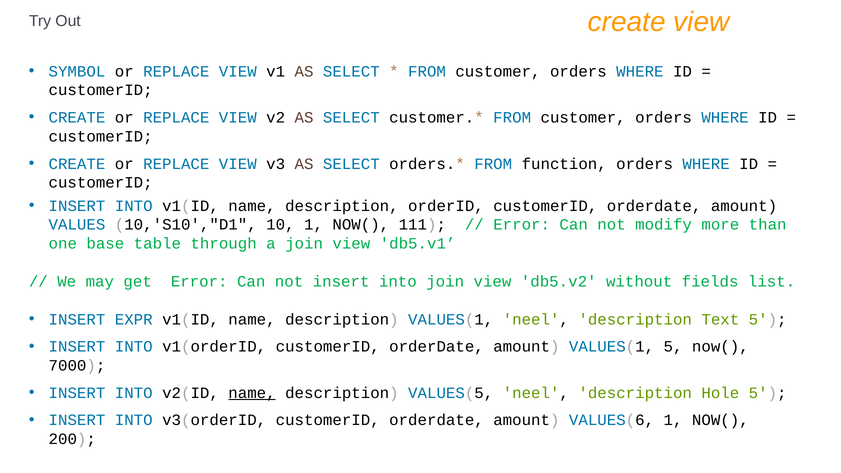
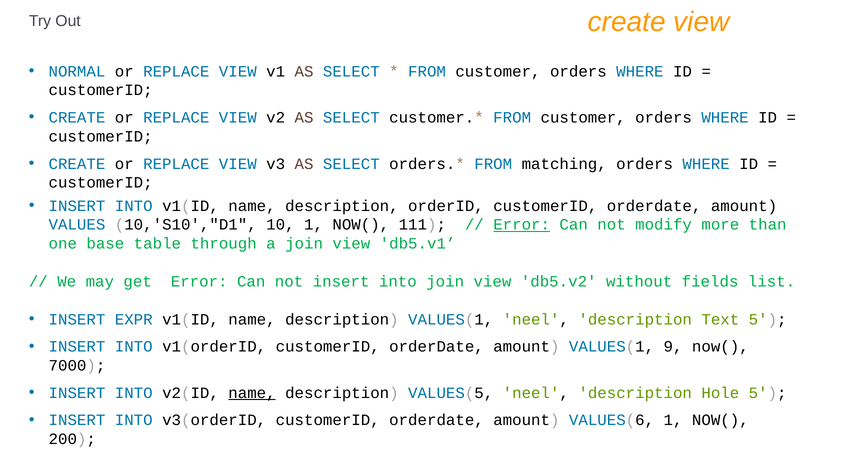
SYMBOL: SYMBOL -> NORMAL (77, 71)
function: function -> matching (564, 164)
Error underline: none -> present (522, 225)
VALUES(1 5: 5 -> 9 (673, 347)
